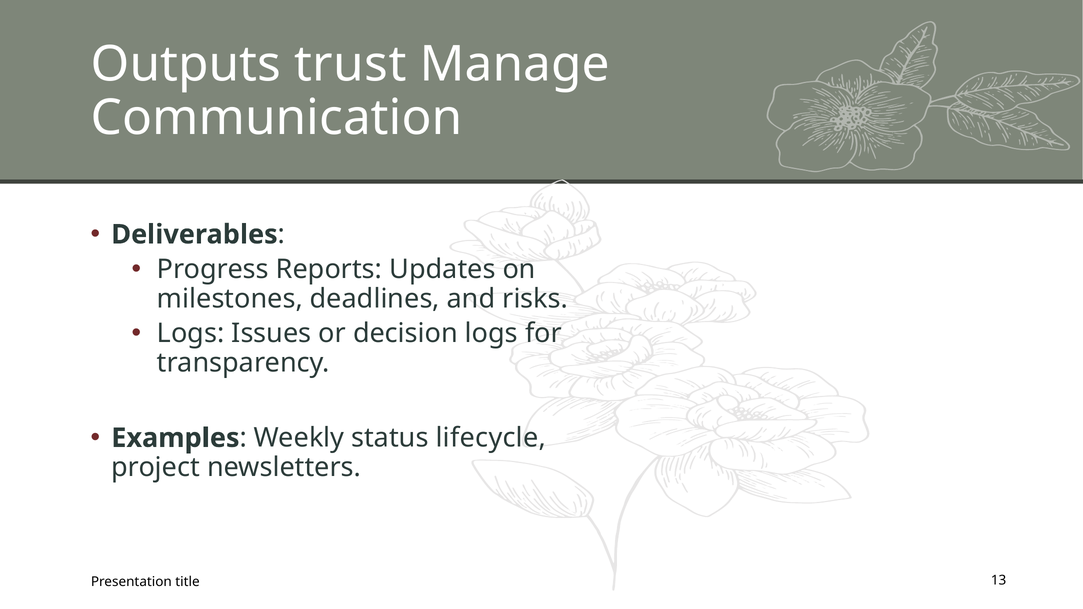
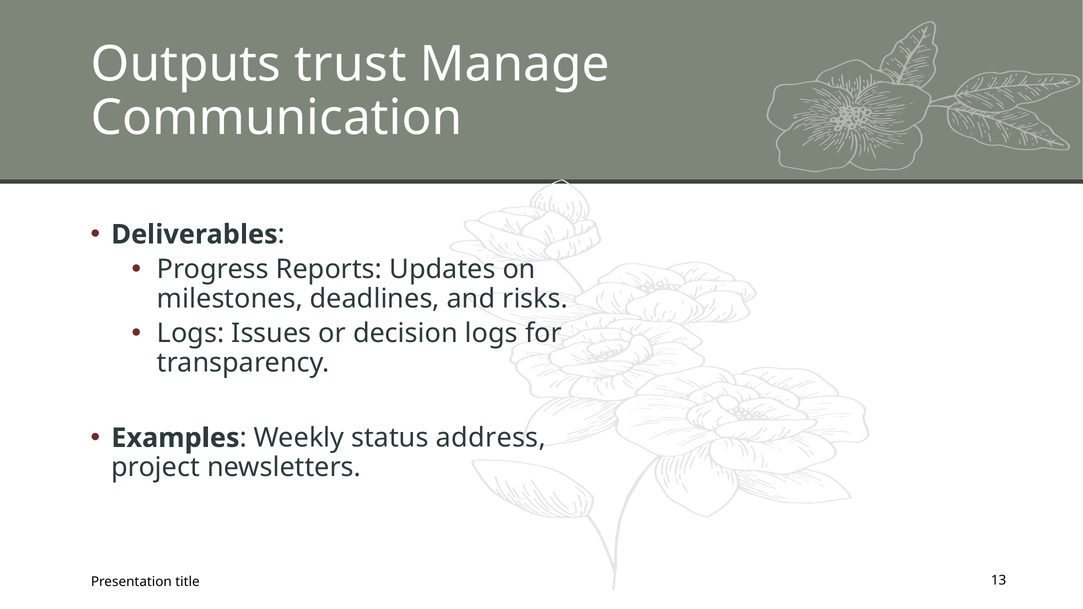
lifecycle: lifecycle -> address (491, 438)
